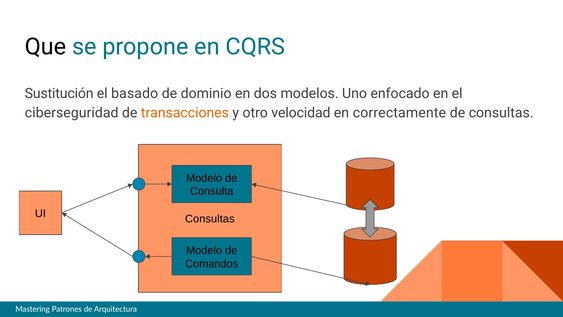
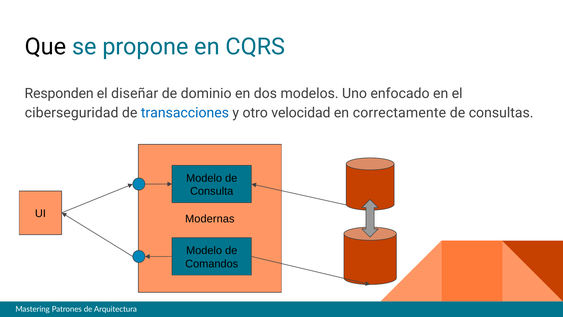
Sustitución: Sustitución -> Responden (59, 93)
basado: basado -> diseñar (135, 93)
transacciones colour: orange -> blue (185, 113)
Consultas: Consultas -> Modernas (210, 219)
